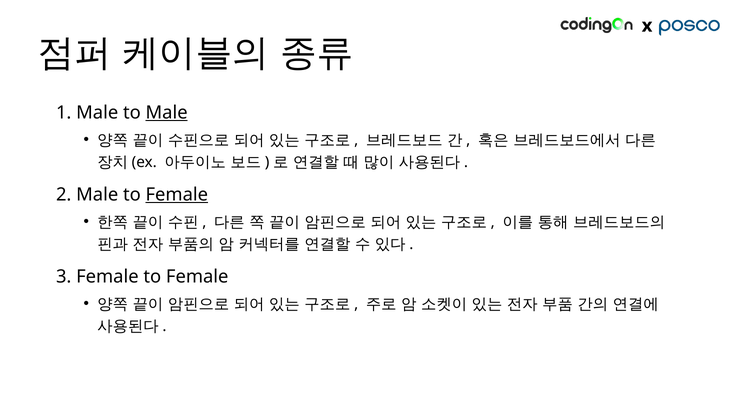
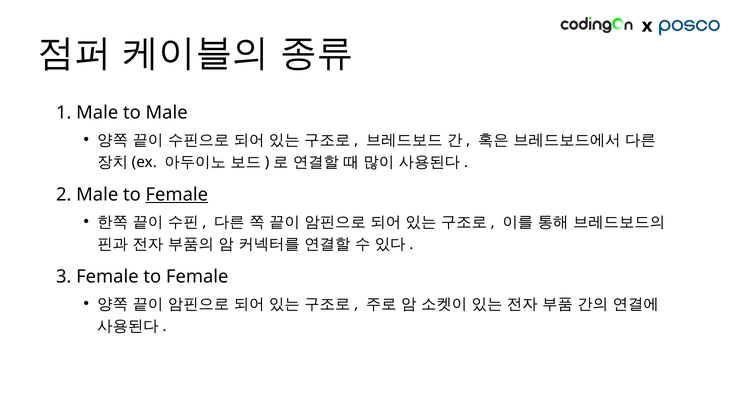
Male underline: present -> none (167, 113)
